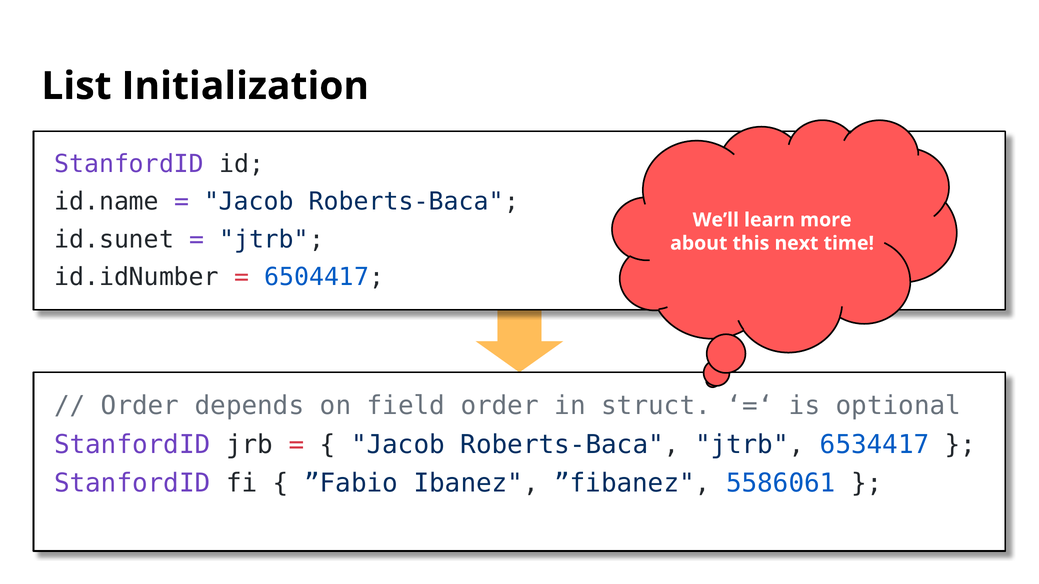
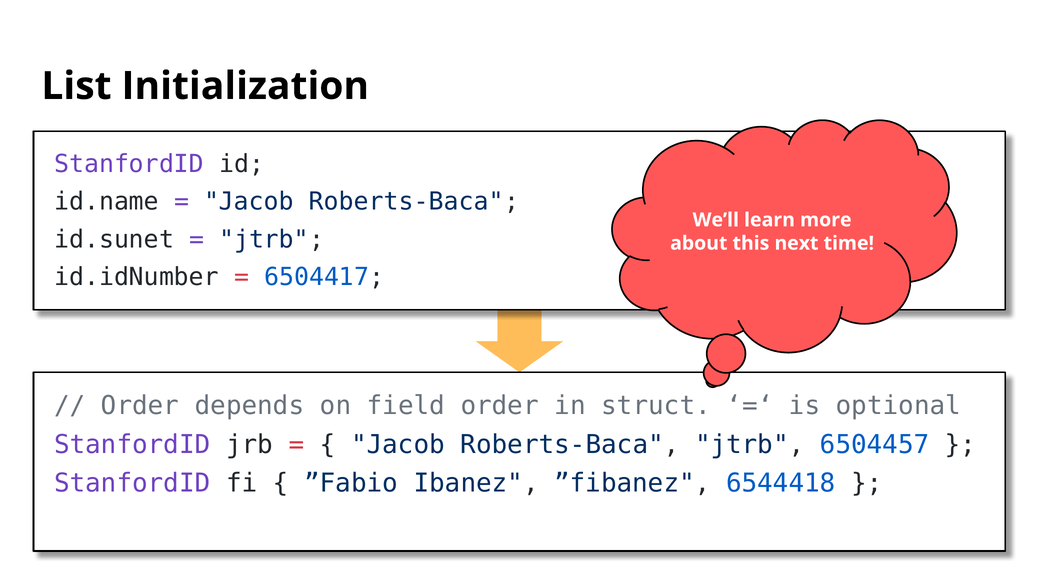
6534417: 6534417 -> 6504457 (875, 445)
5586061: 5586061 -> 6544418 (781, 484)
